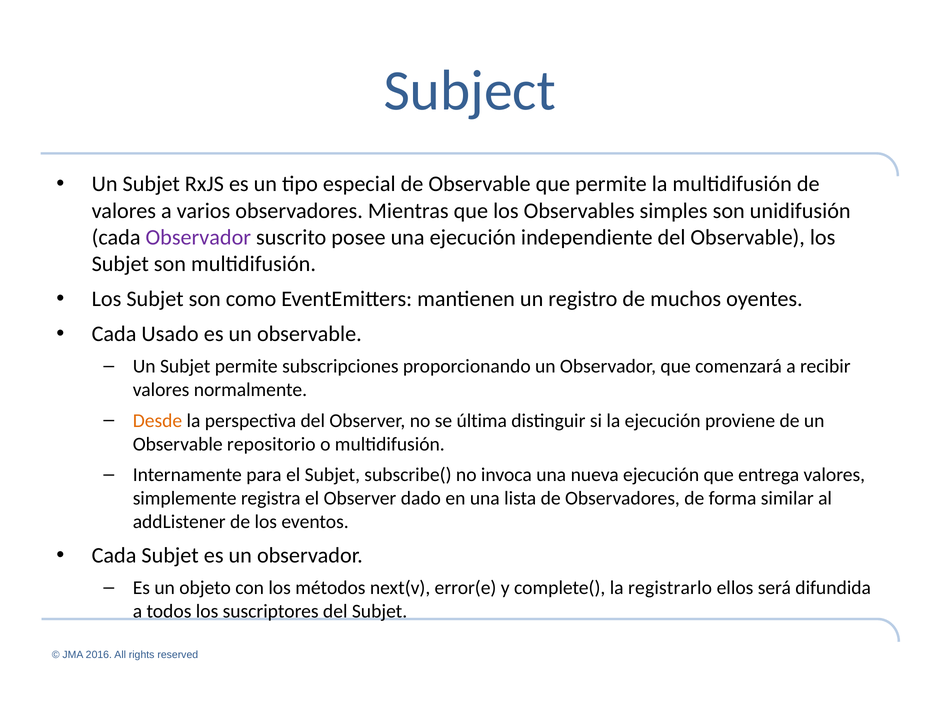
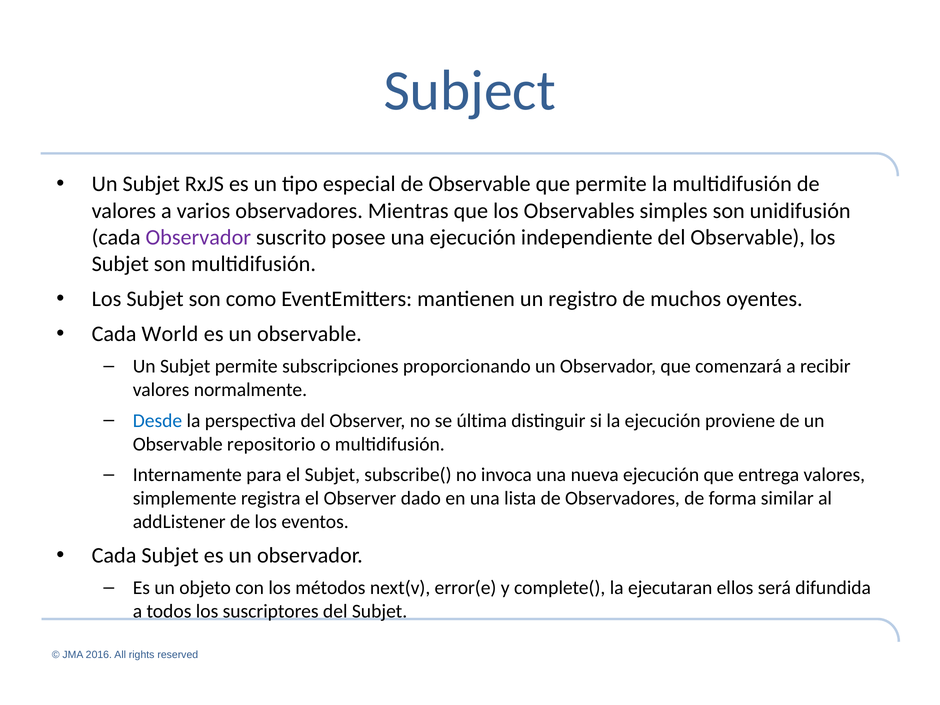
Usado: Usado -> World (170, 334)
Desde colour: orange -> blue (157, 421)
registrarlo: registrarlo -> ejecutaran (670, 588)
